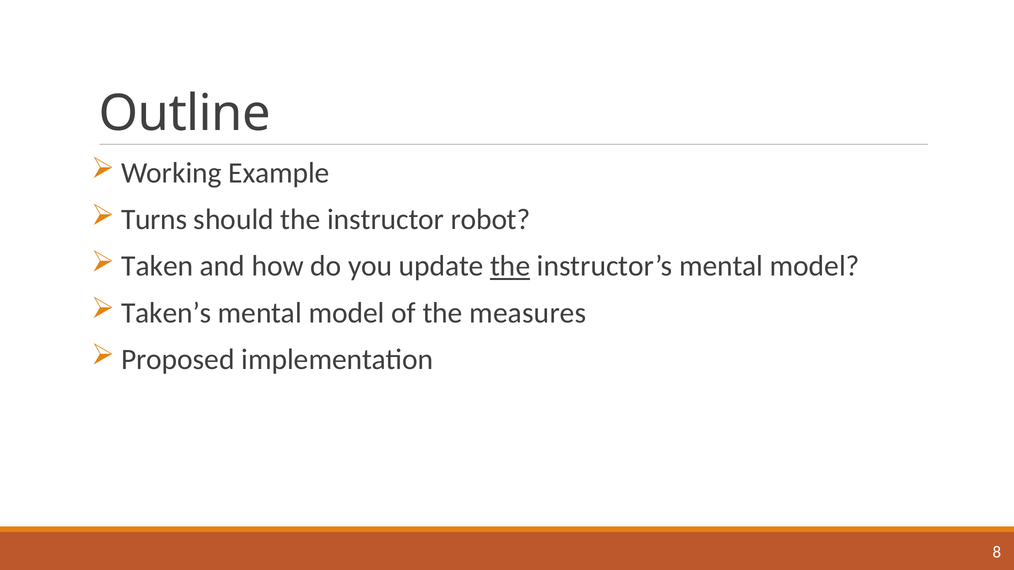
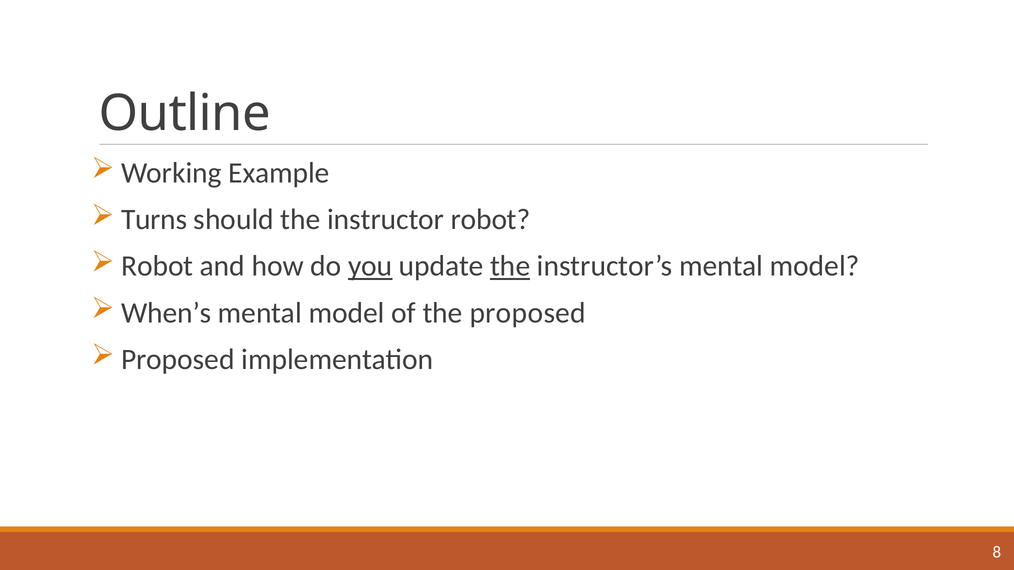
Taken: Taken -> Robot (157, 266)
you underline: none -> present (370, 266)
Taken’s: Taken’s -> When’s (166, 313)
the measures: measures -> proposed (528, 313)
